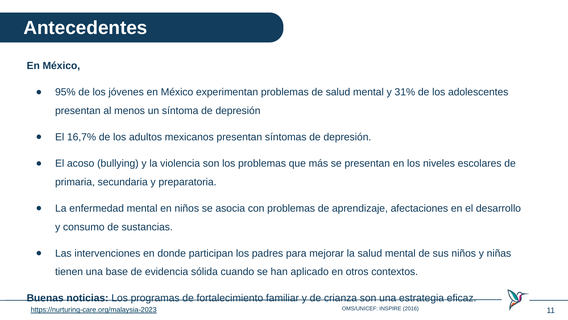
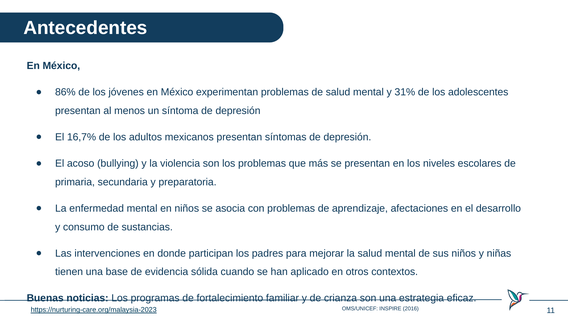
95%: 95% -> 86% (65, 92)
